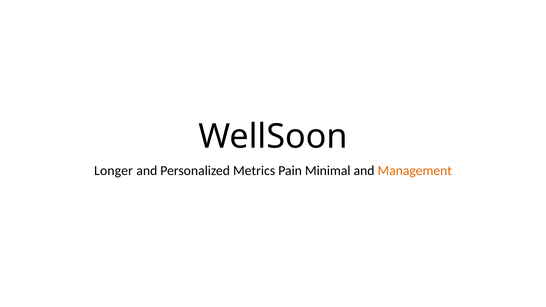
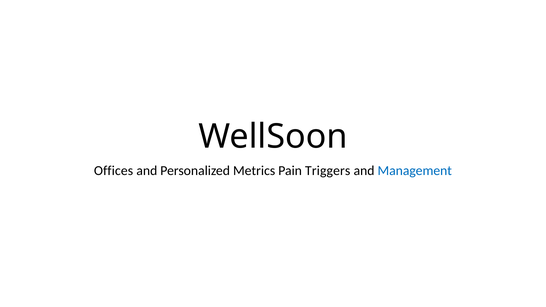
Longer: Longer -> Offices (114, 171)
Minimal: Minimal -> Triggers (328, 171)
Management colour: orange -> blue (415, 171)
